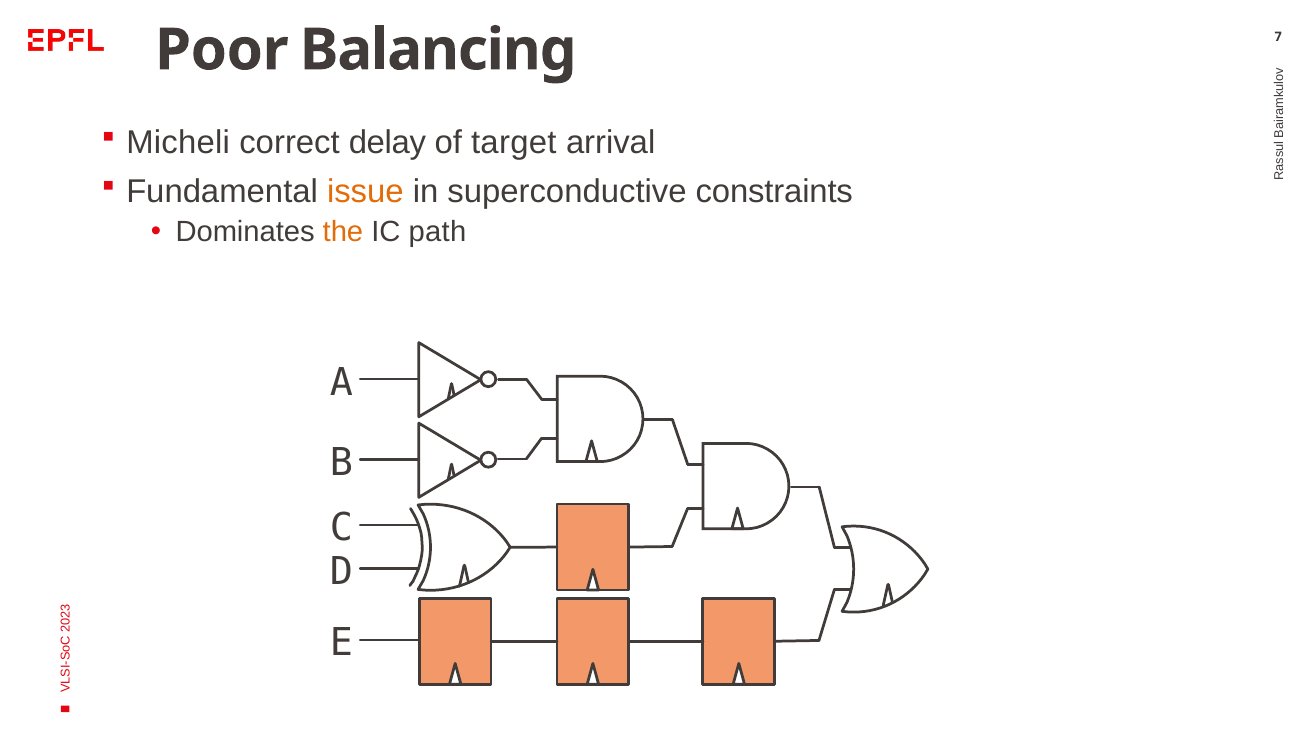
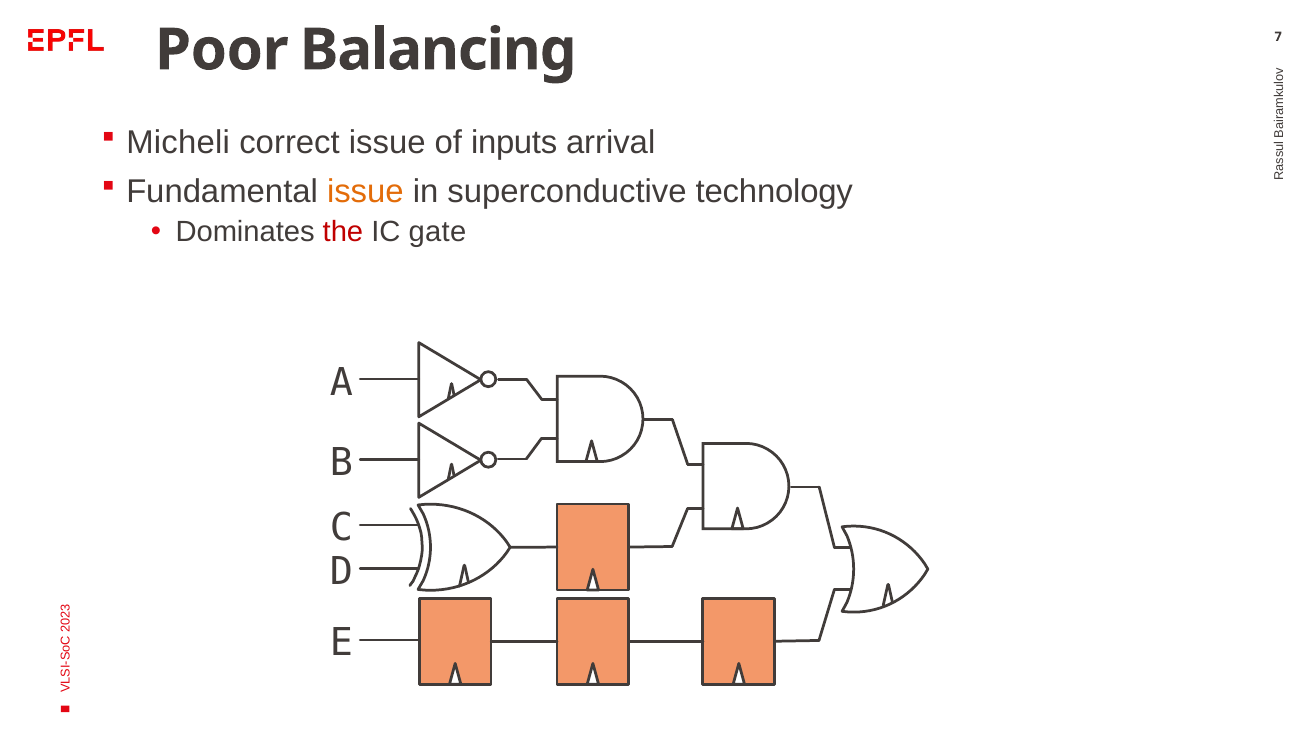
correct delay: delay -> issue (387, 142)
target: target -> inputs (514, 142)
constraints: constraints -> technology (774, 191)
the colour: orange -> red (343, 232)
path: path -> gate (437, 232)
